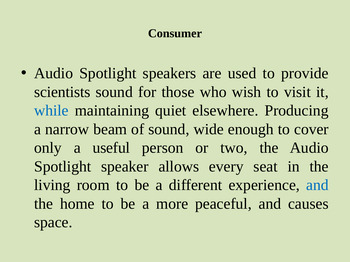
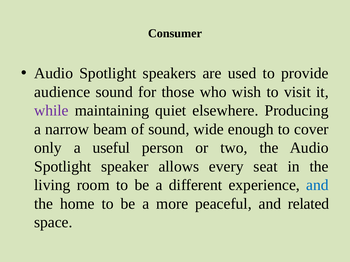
scientists: scientists -> audience (62, 92)
while colour: blue -> purple (51, 111)
causes: causes -> related (308, 204)
